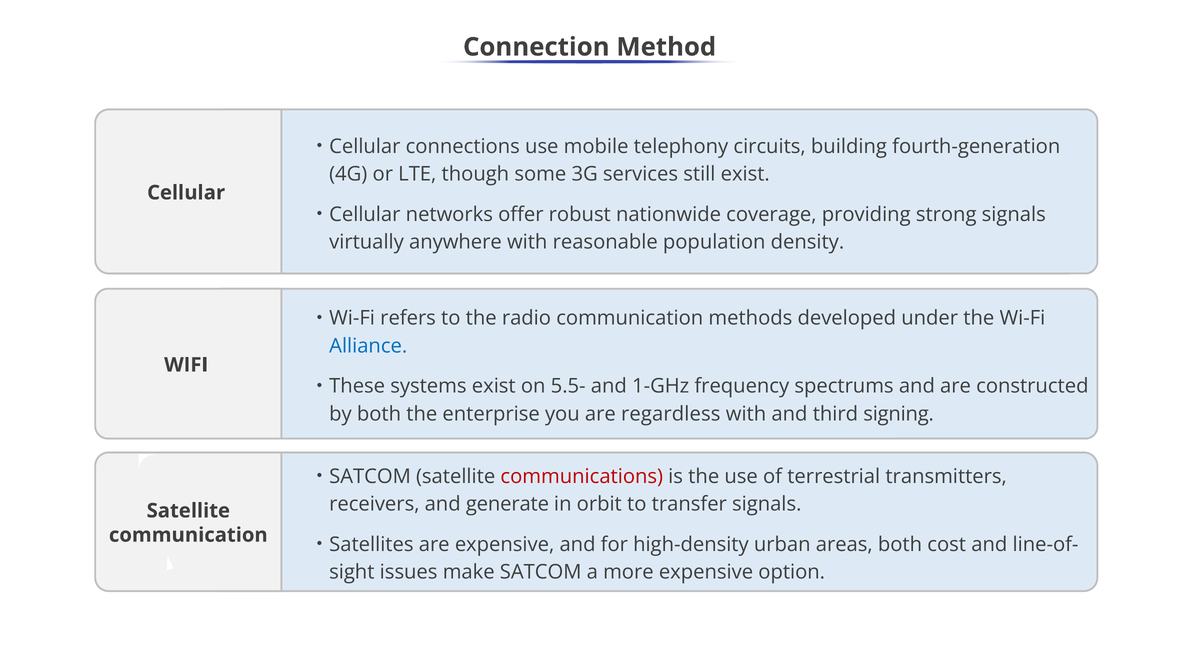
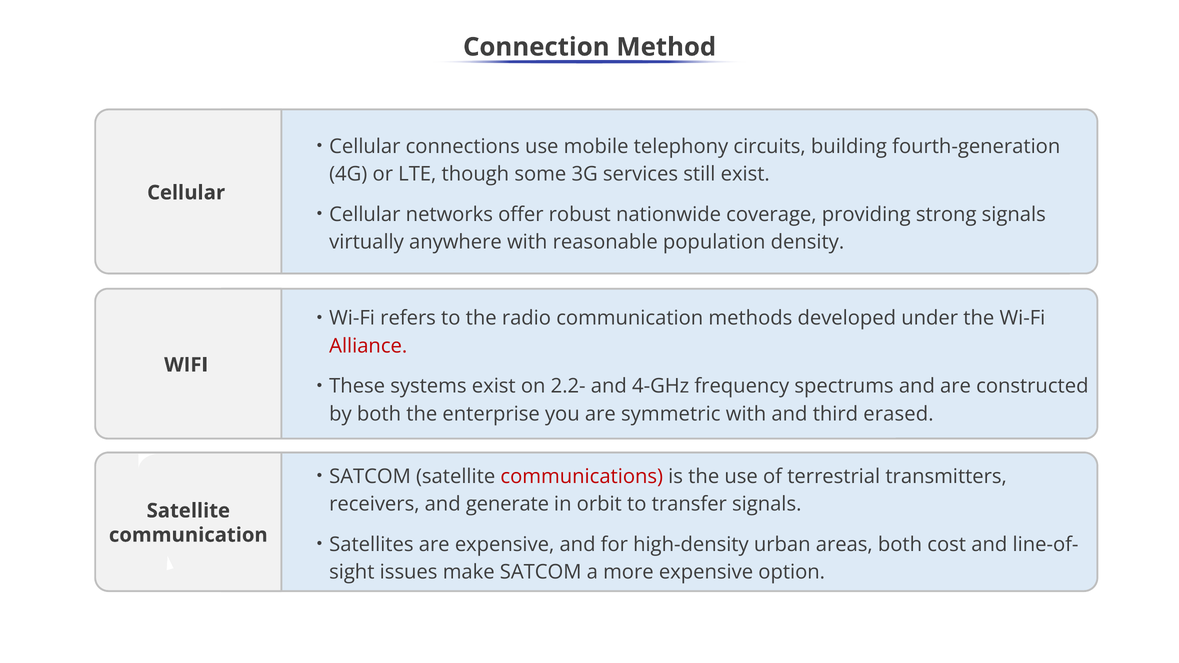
Alliance colour: blue -> red (368, 346)
5.5-: 5.5- -> 2.2- (568, 386)
1-GHz: 1-GHz -> 4-GHz (661, 386)
regardless: regardless -> symmetric (671, 414)
signing: signing -> erased (898, 414)
